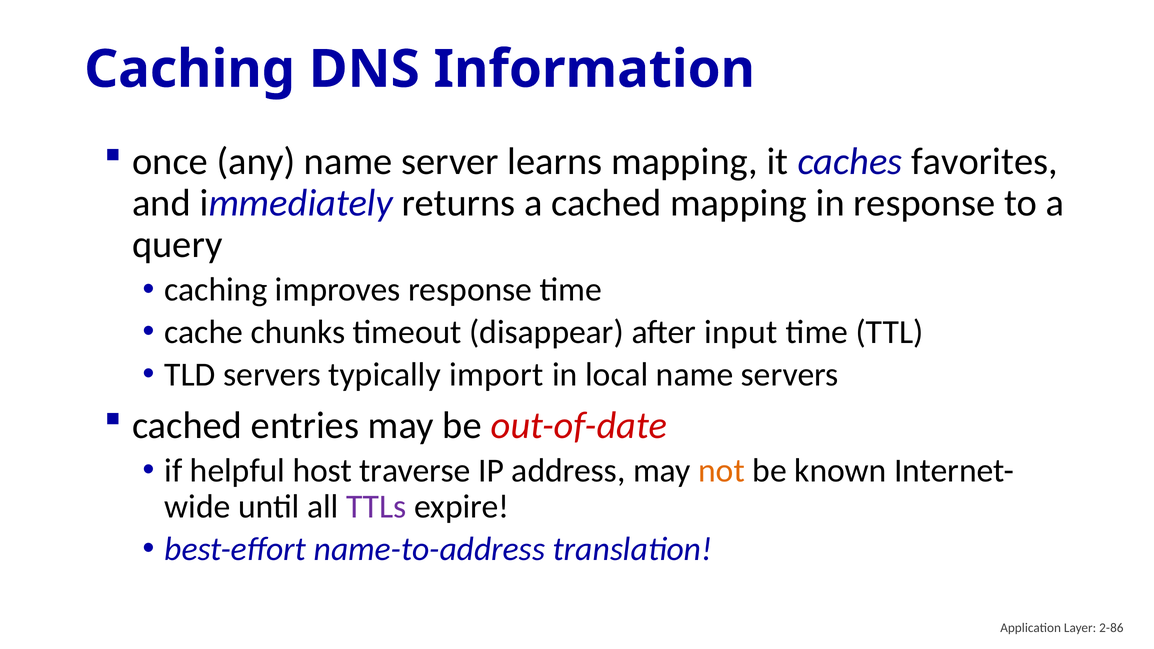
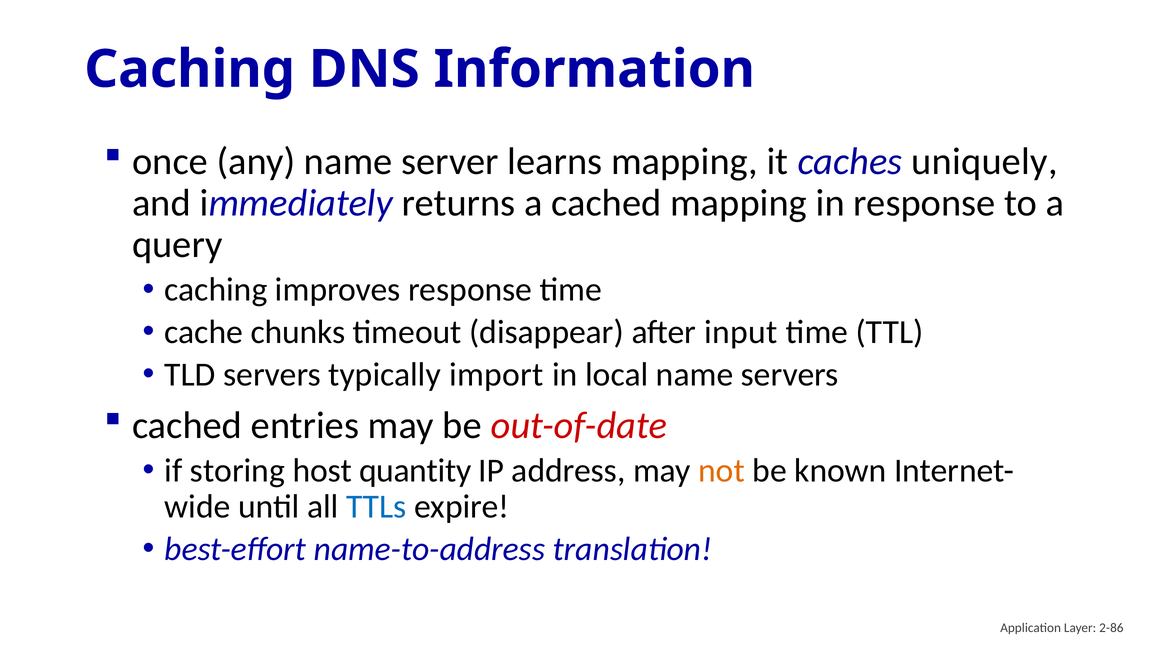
favorites: favorites -> uniquely (984, 162)
helpful: helpful -> storing (237, 470)
traverse: traverse -> quantity (415, 470)
TTLs colour: purple -> blue (376, 507)
